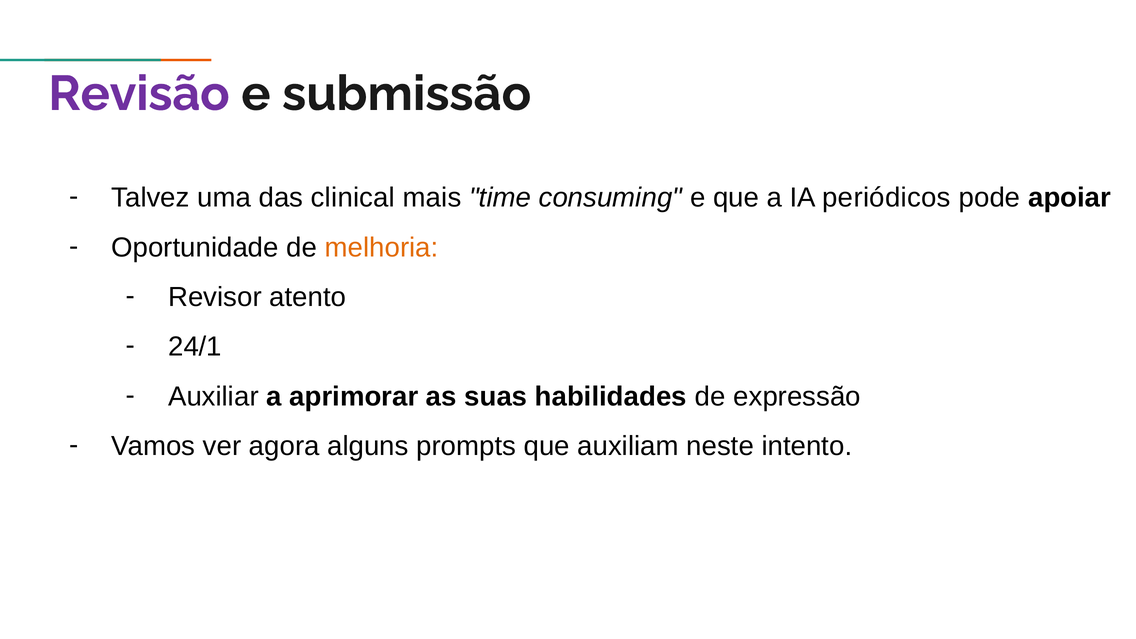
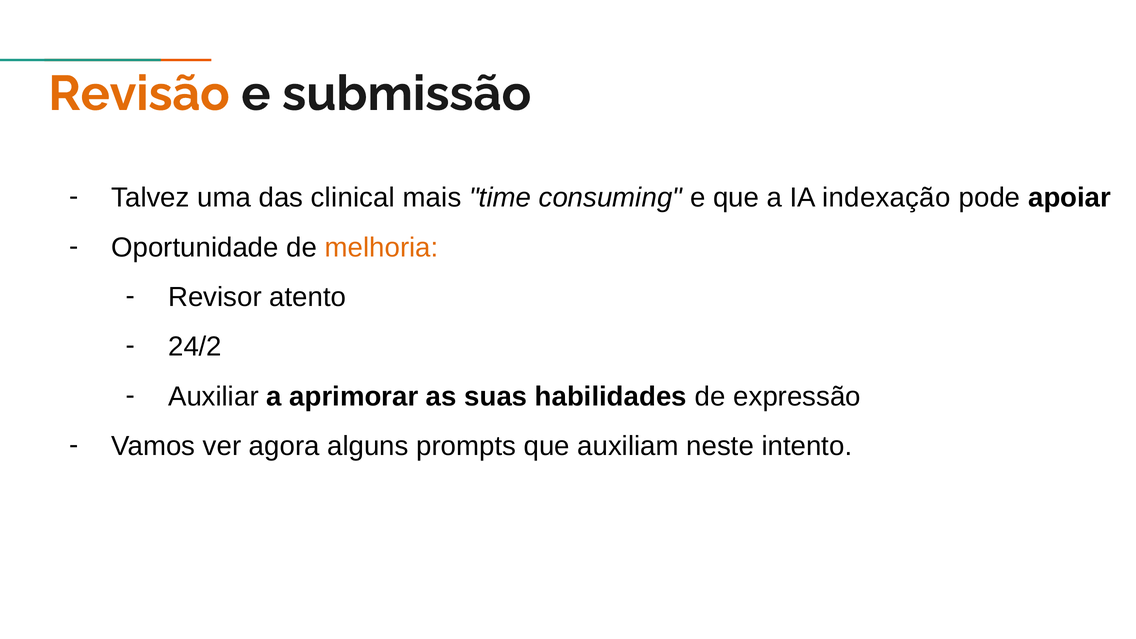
Revisão colour: purple -> orange (139, 94)
periódicos: periódicos -> indexação (886, 198)
24/1: 24/1 -> 24/2 (195, 347)
